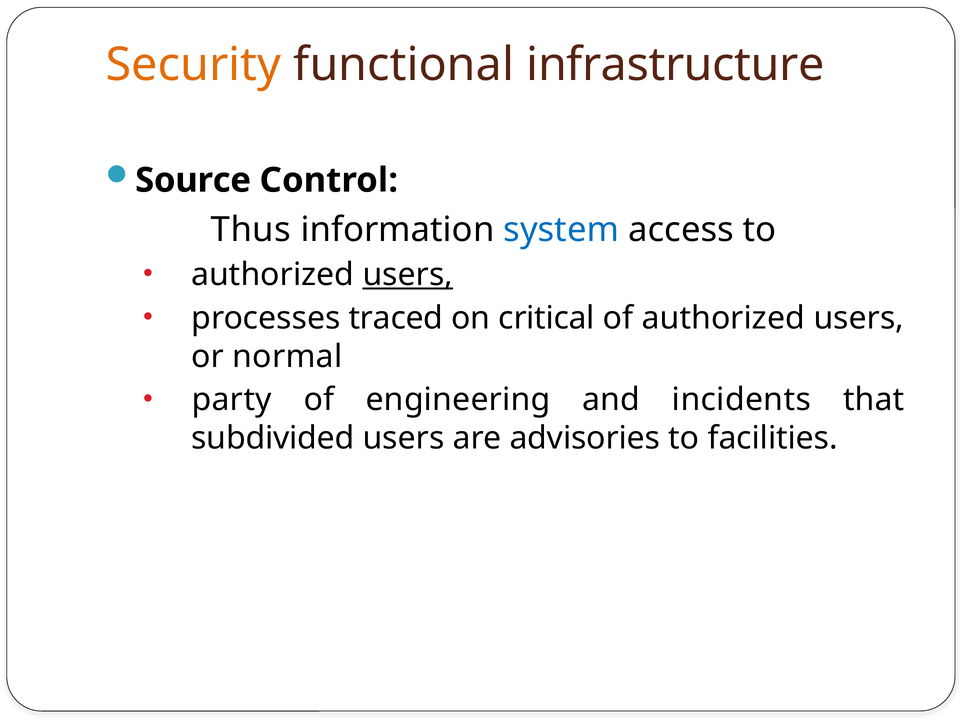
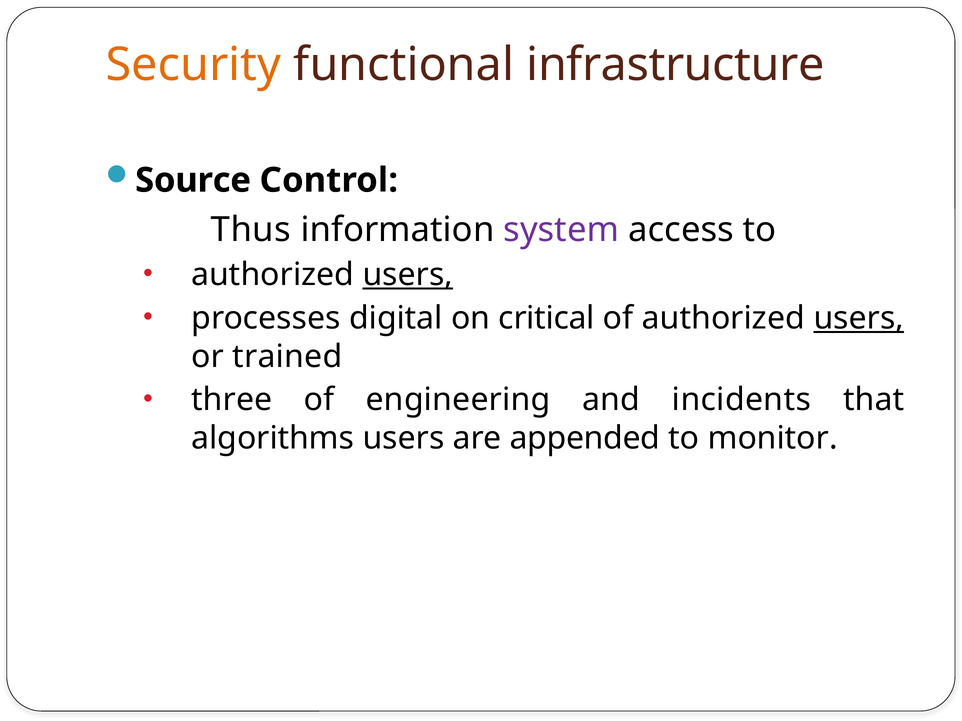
system colour: blue -> purple (561, 230)
traced: traced -> digital (396, 318)
users underline: none -> present (859, 318)
normal: normal -> trained (287, 357)
party: party -> three (232, 400)
subdivided: subdivided -> algorithms (273, 439)
advisories: advisories -> appended (585, 439)
facilities: facilities -> monitor (773, 439)
